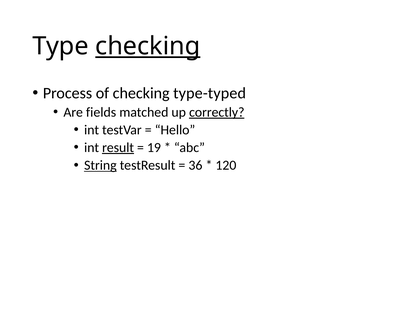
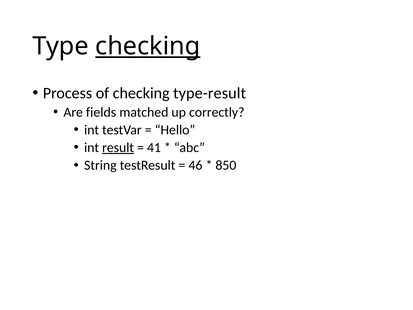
type-typed: type-typed -> type-result (210, 93)
correctly underline: present -> none (217, 112)
19: 19 -> 41 (154, 148)
String underline: present -> none (100, 165)
36: 36 -> 46 (195, 165)
120: 120 -> 850 (226, 165)
